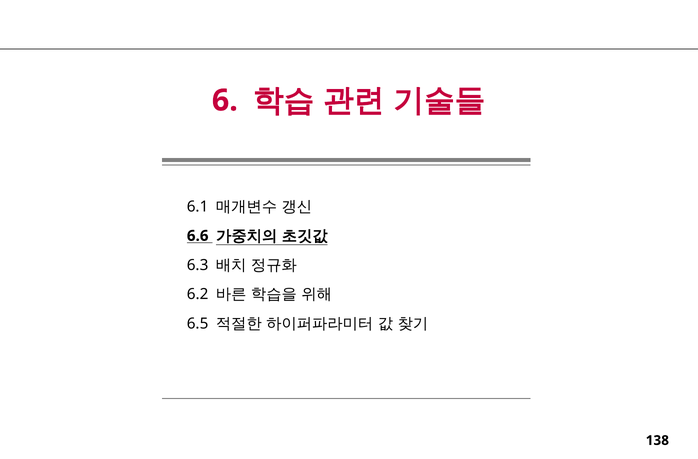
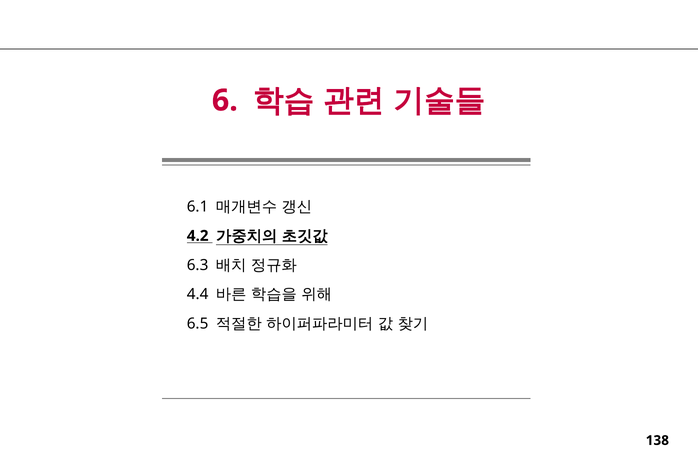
6.6: 6.6 -> 4.2 (198, 236)
6.2: 6.2 -> 4.4 (198, 294)
